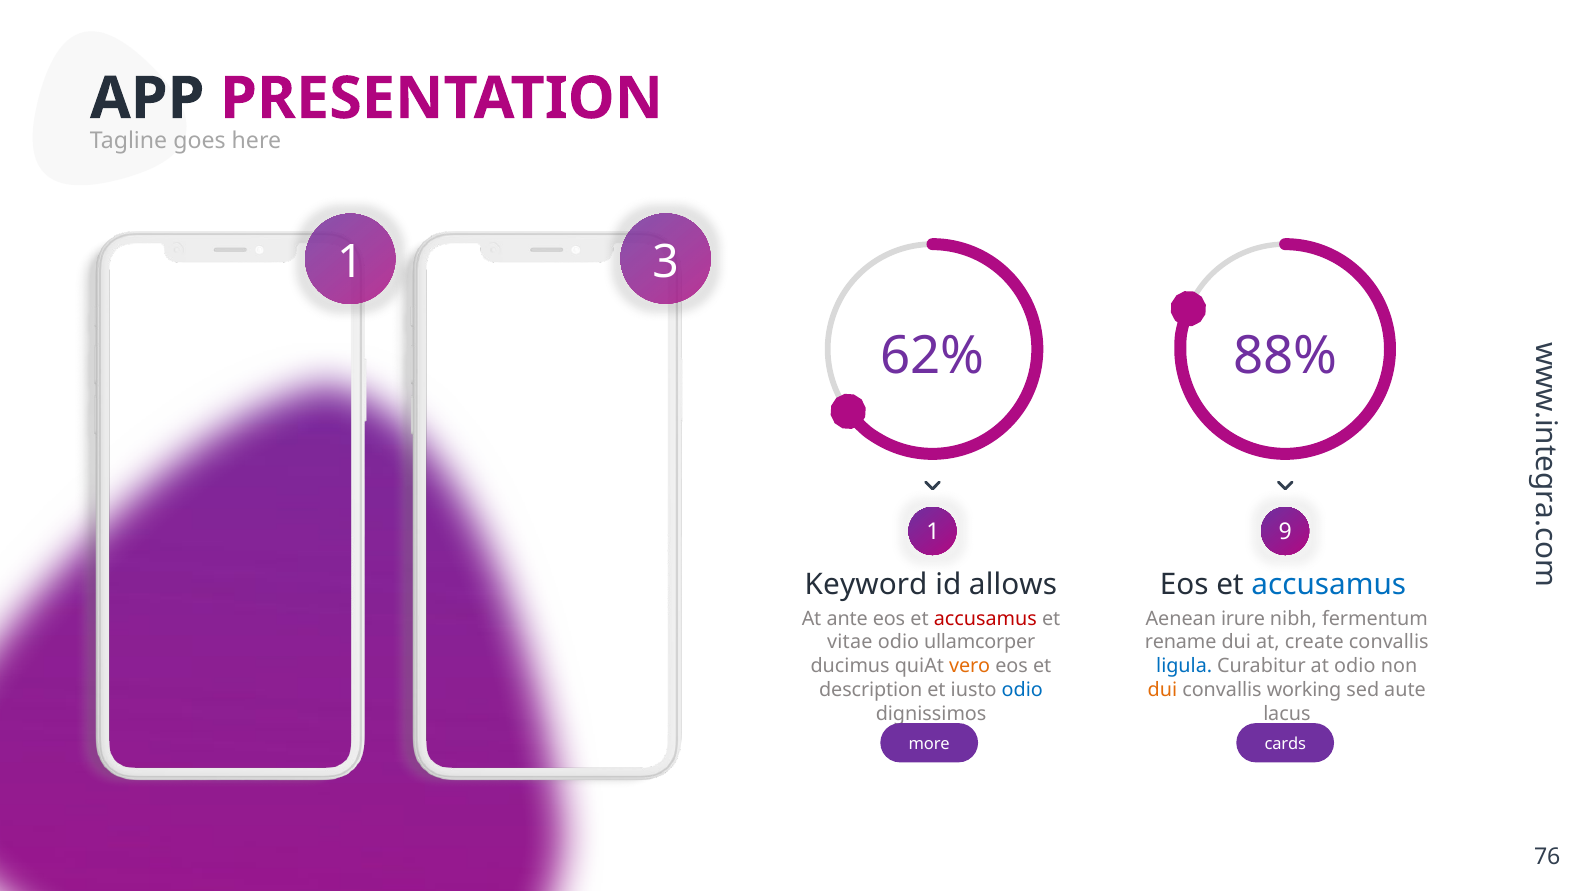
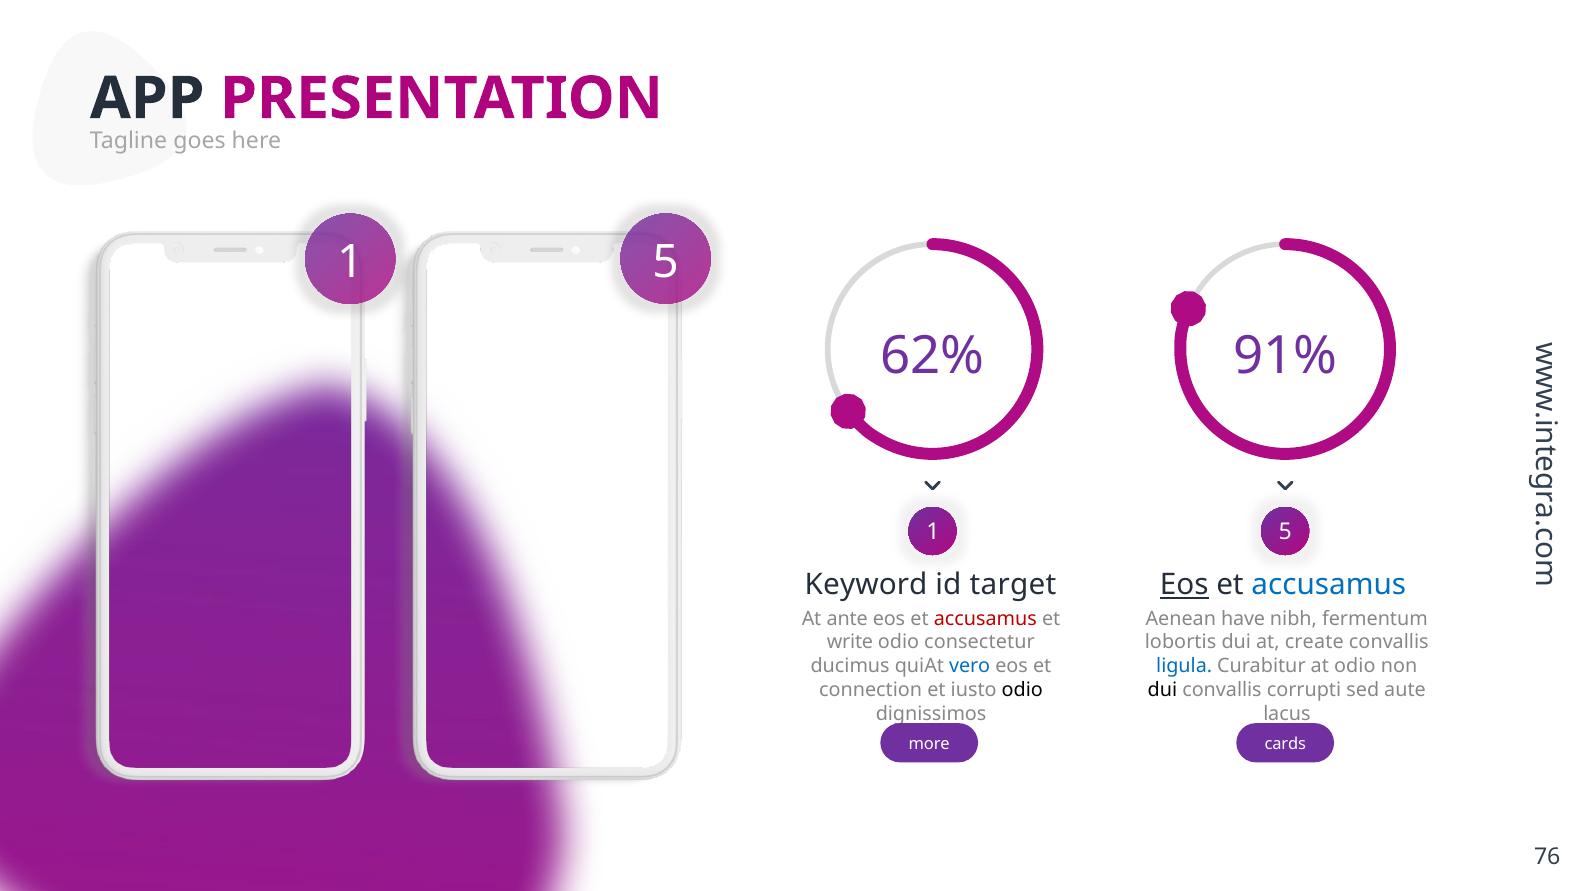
3: 3 -> 5 (666, 262)
88%: 88% -> 91% (1285, 356)
9: 9 -> 5 (1285, 532)
allows: allows -> target (1013, 585)
Eos underline: none -> present (1184, 585)
irure: irure -> have (1243, 618)
vitae: vitae -> write (850, 642)
ullamcorper: ullamcorper -> consectetur (979, 642)
rename: rename -> lobortis (1181, 642)
vero colour: orange -> blue (970, 666)
description: description -> connection (871, 690)
odio colour: blue -> black (1022, 690)
dui colour: orange -> black (1162, 690)
working: working -> corrupti (1304, 690)
